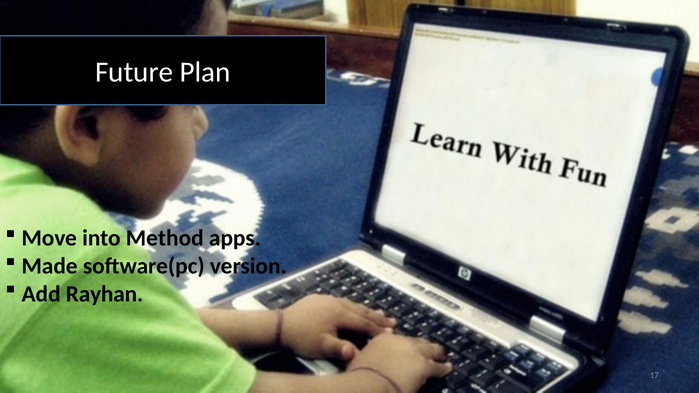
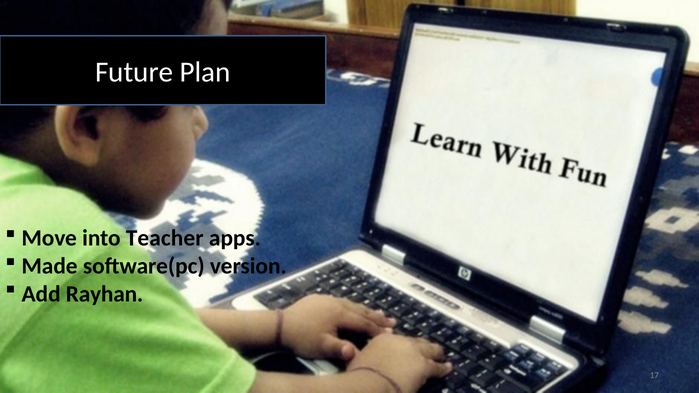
Method: Method -> Teacher (165, 238)
